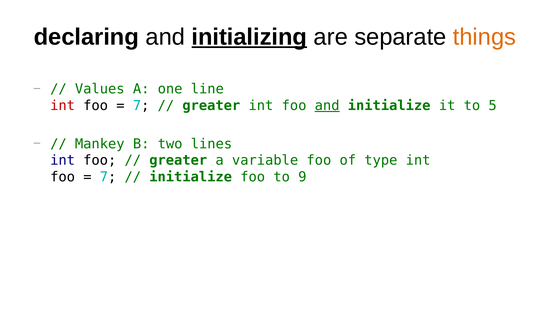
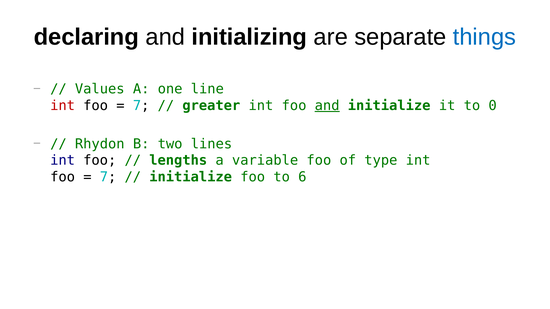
initializing underline: present -> none (249, 37)
things colour: orange -> blue (484, 37)
5: 5 -> 0 (493, 106)
Mankey: Mankey -> Rhydon (100, 144)
greater: greater -> lengths (178, 161)
9: 9 -> 6 (302, 177)
